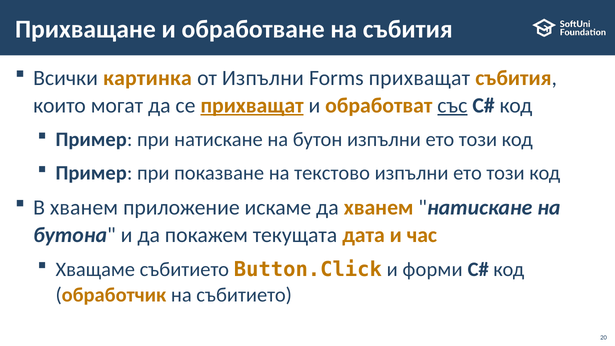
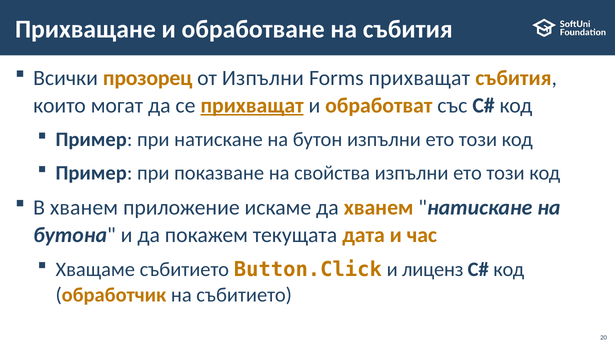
картинка: картинка -> прозорец (148, 78)
със underline: present -> none (452, 105)
текстово: текстово -> свойства (332, 173)
форми: форми -> лиценз (433, 269)
